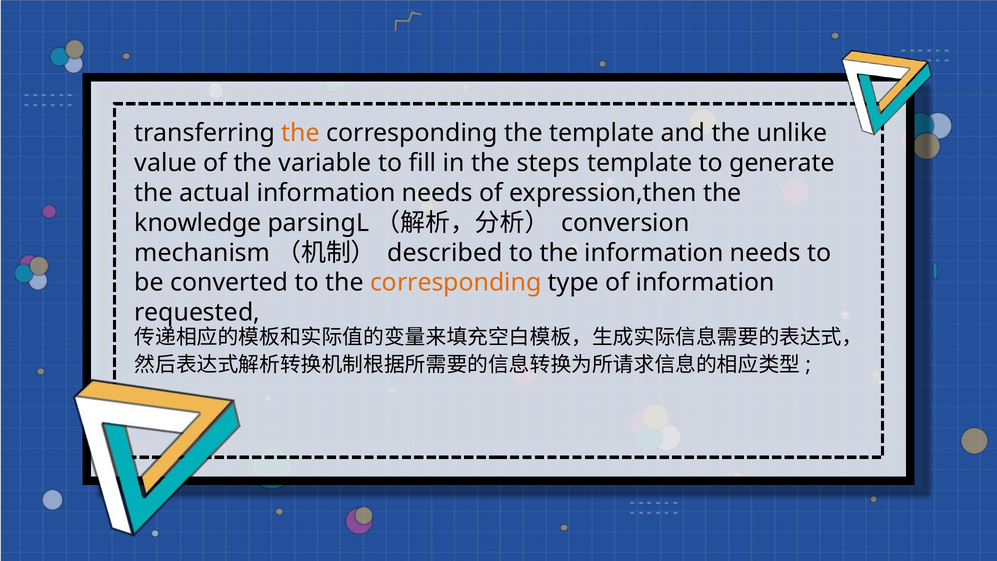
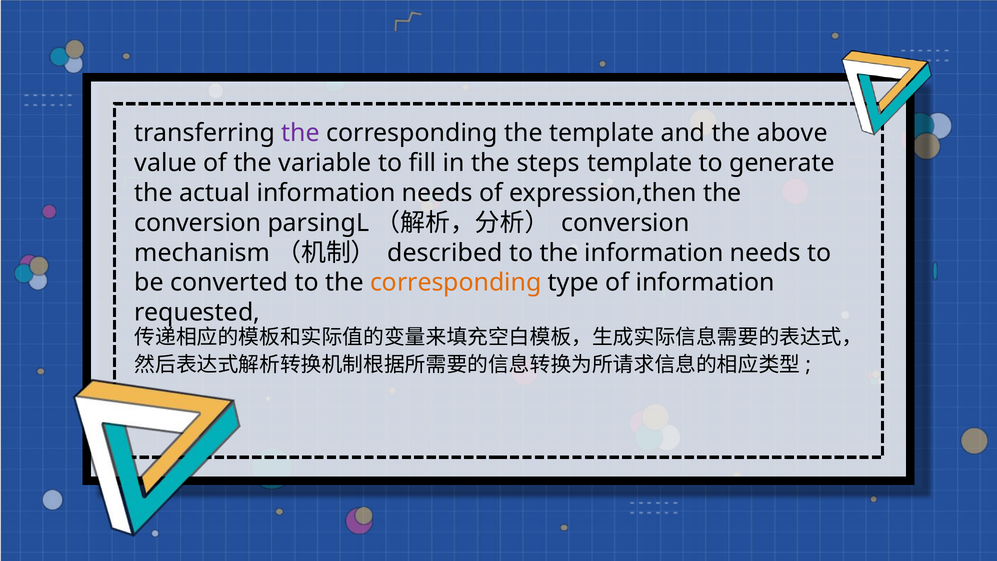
the colour: orange -> purple (301, 133)
unlike: unlike -> above (792, 133)
knowledge: knowledge -> conversion (198, 223)
